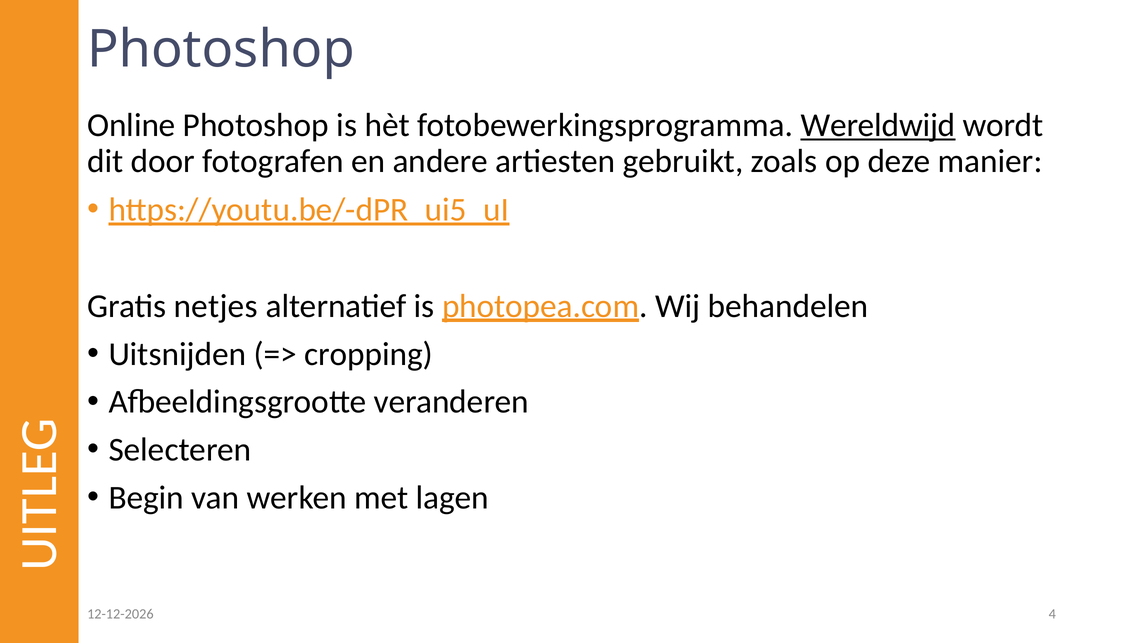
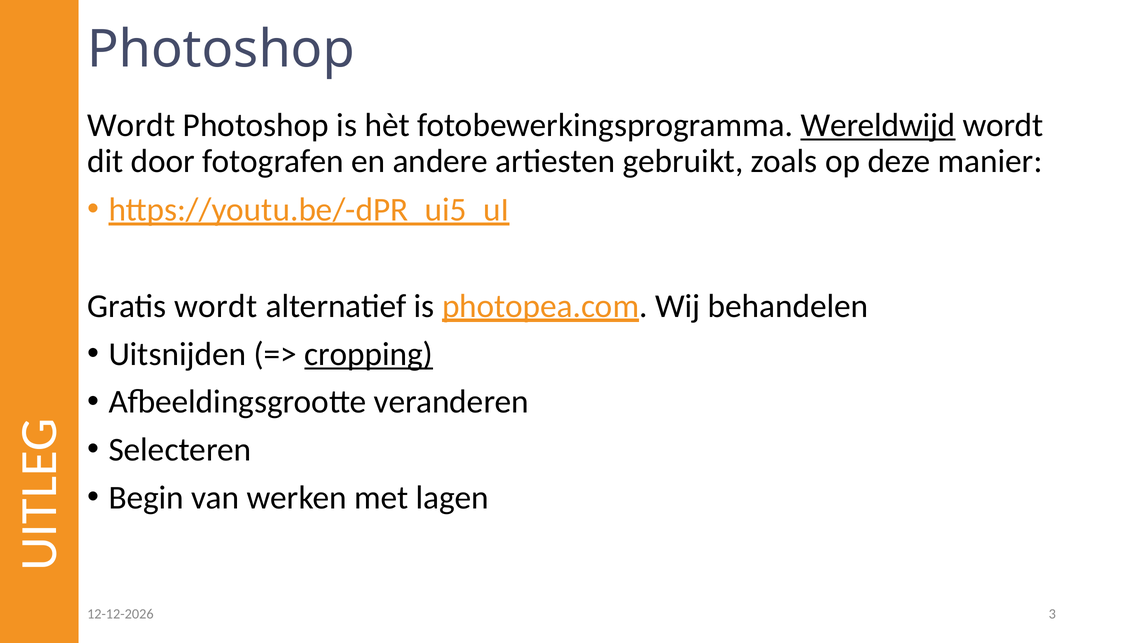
Online: Online -> Wordt (131, 125)
Gratis netjes: netjes -> wordt (216, 306)
cropping underline: none -> present (369, 354)
4: 4 -> 3 (1052, 614)
